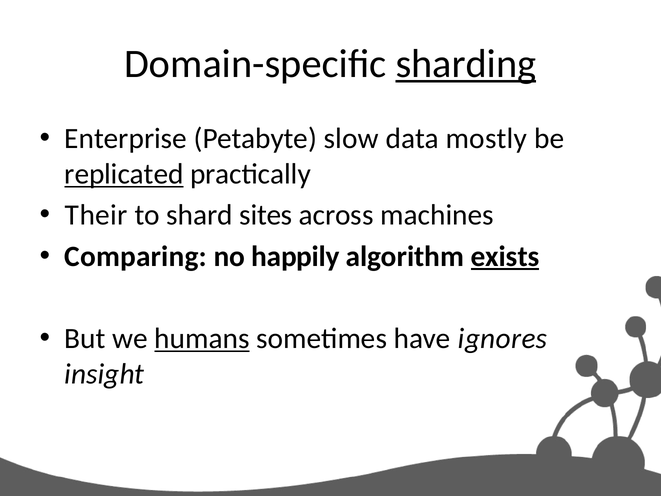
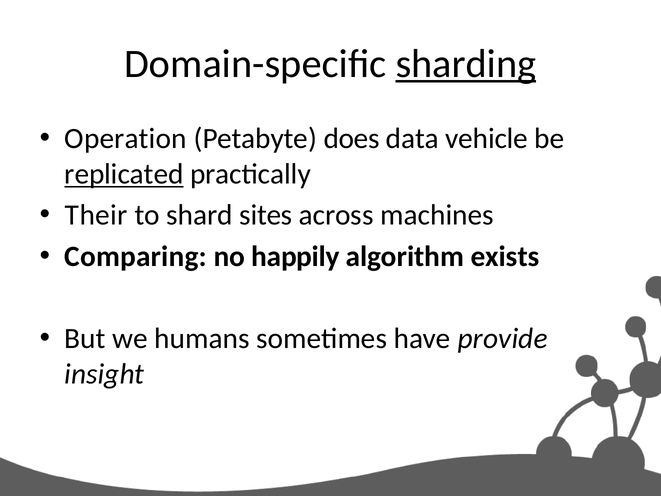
Enterprise: Enterprise -> Operation (126, 139)
slow: slow -> does (352, 139)
mostly: mostly -> vehicle (487, 139)
exists underline: present -> none (505, 256)
humans underline: present -> none (202, 339)
ignores: ignores -> provide (503, 339)
